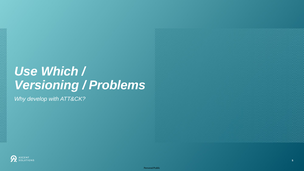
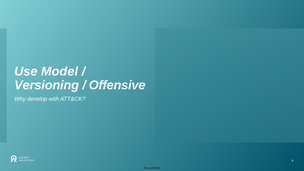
Which: Which -> Model (60, 71)
Problems: Problems -> Offensive (117, 85)
